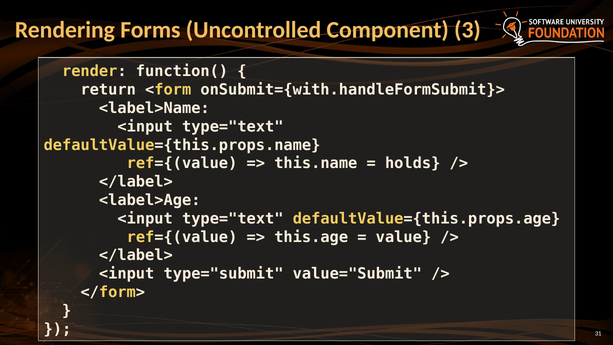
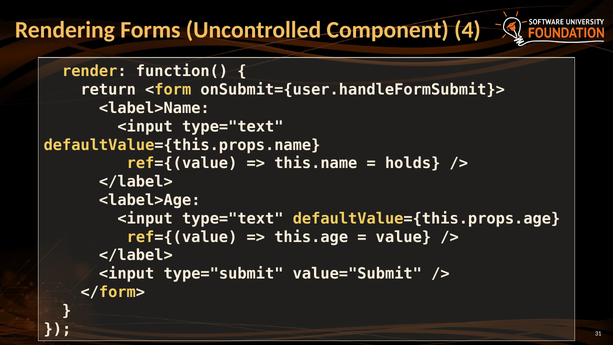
3: 3 -> 4 (467, 30)
onSubmit={with.handleFormSubmit}>: onSubmit={with.handleFormSubmit}> -> onSubmit={user.handleFormSubmit}> (353, 90)
